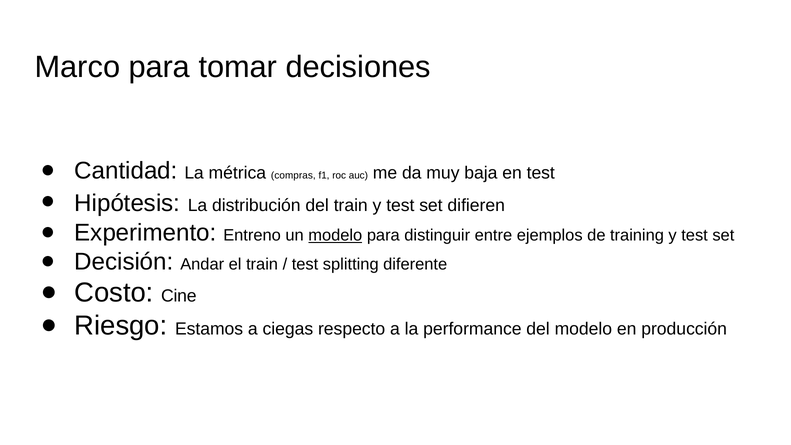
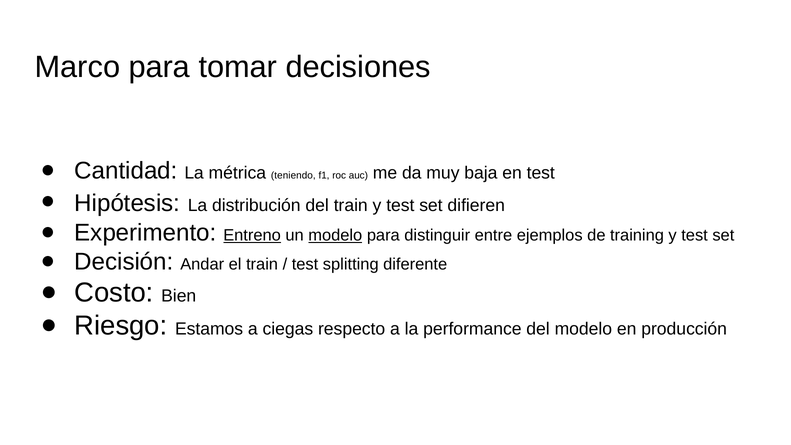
compras: compras -> teniendo (293, 175)
Entreno underline: none -> present (252, 235)
Cine: Cine -> Bien (179, 296)
